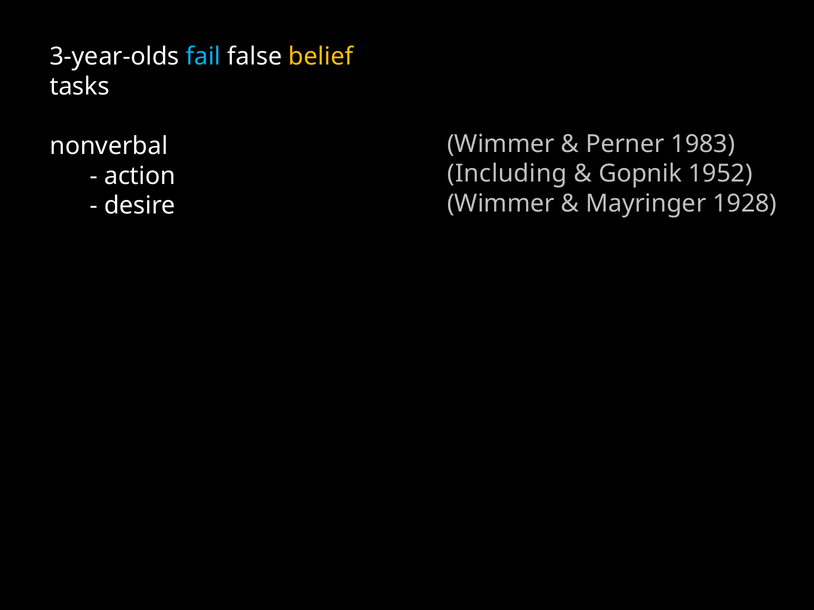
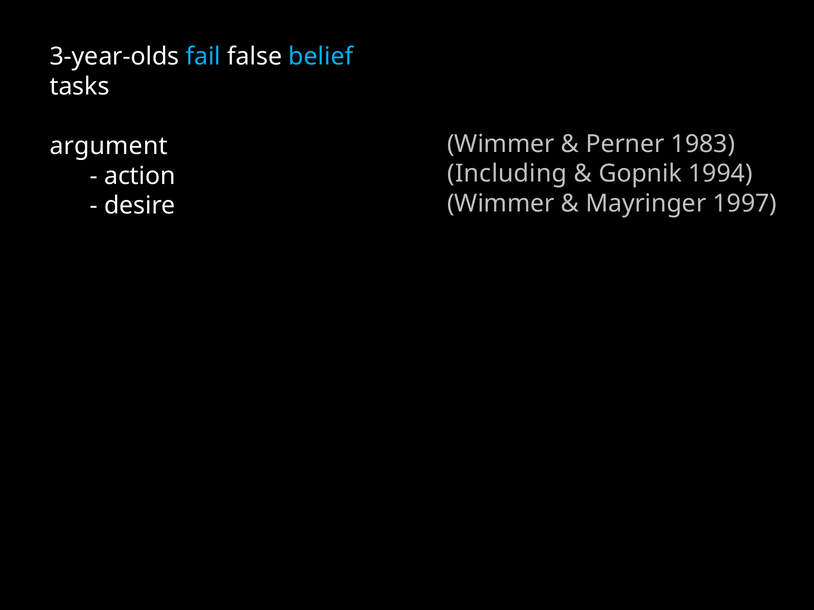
belief colour: yellow -> light blue (321, 57)
nonverbal: nonverbal -> argument (109, 146)
Gopnik 1952: 1952 -> 1994 (720, 174)
1928: 1928 -> 1997 (745, 204)
